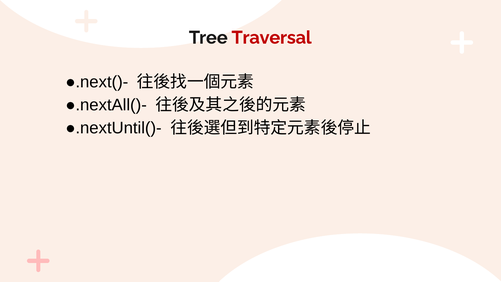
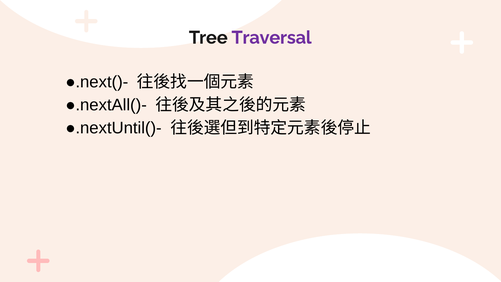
Traversal colour: red -> purple (272, 38)
